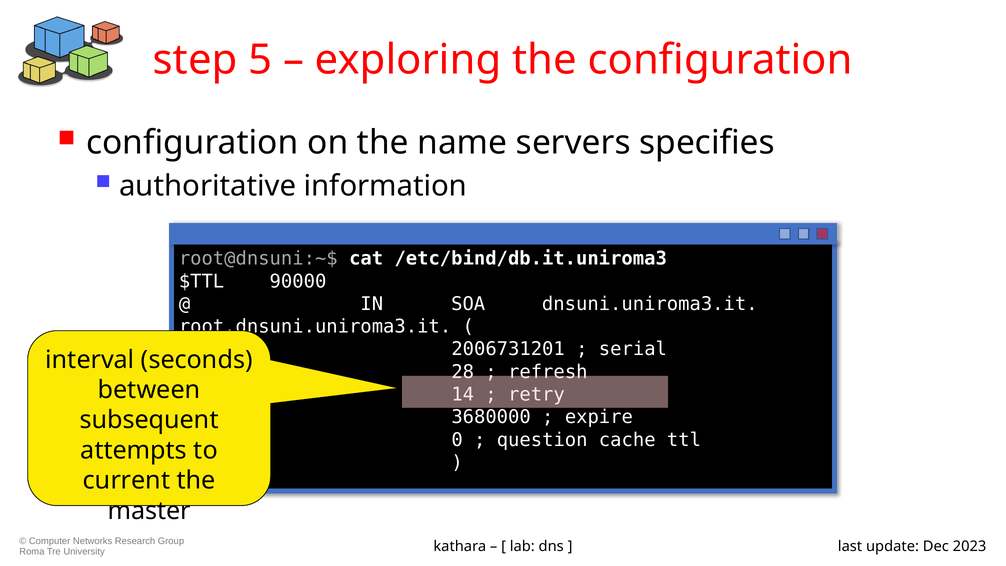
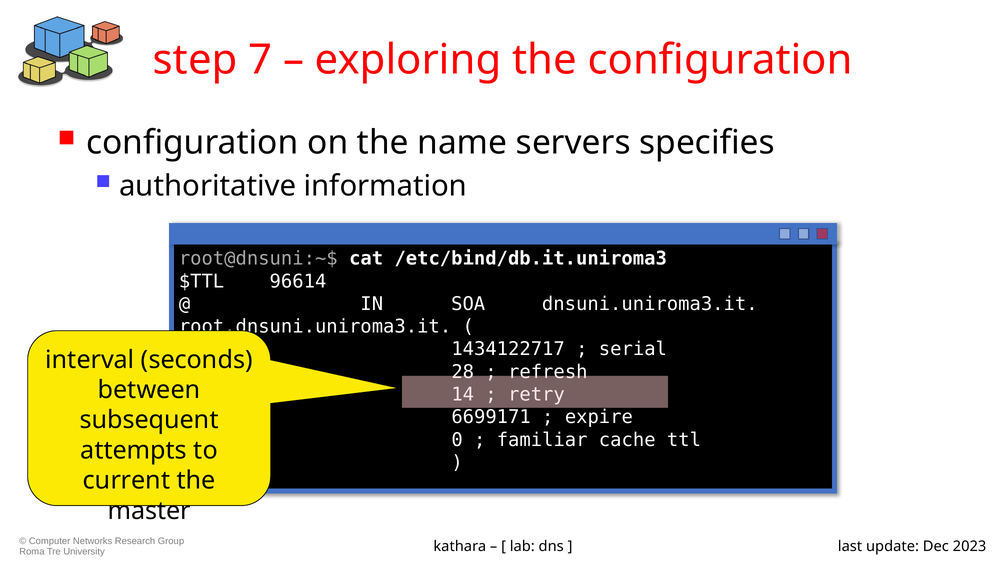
5: 5 -> 7 (260, 60)
90000: 90000 -> 96614 (298, 281)
2006731201: 2006731201 -> 1434122717 (508, 349)
3680000: 3680000 -> 6699171 (491, 417)
question: question -> familiar (542, 440)
